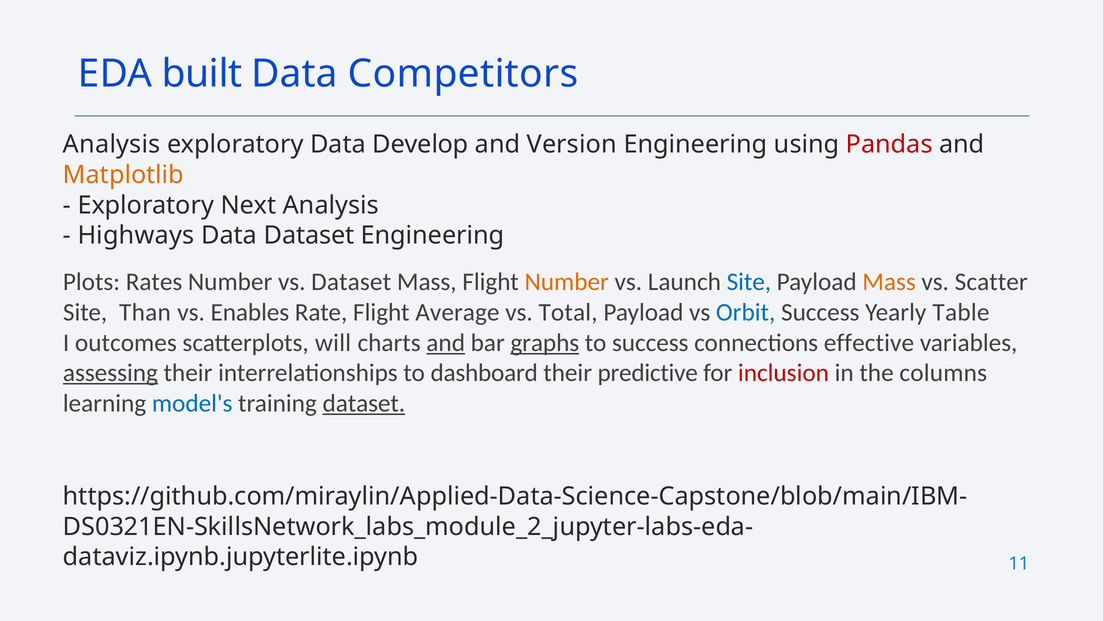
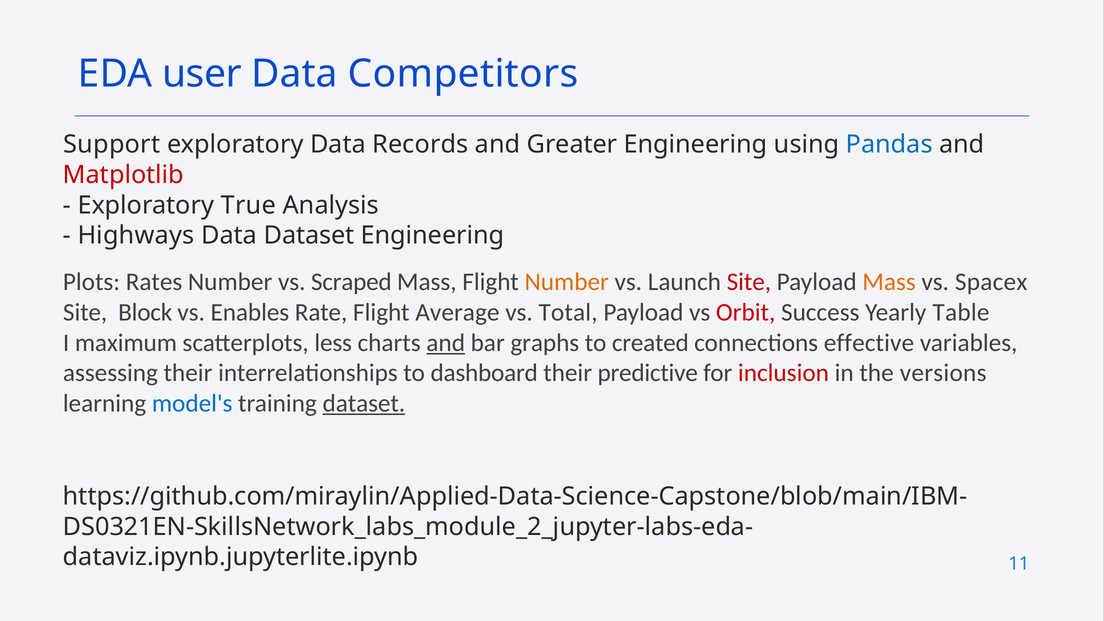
built: built -> user (202, 74)
Analysis: Analysis -> Support (112, 145)
Develop: Develop -> Records (420, 145)
Version: Version -> Greater (572, 145)
Pandas colour: red -> blue (889, 145)
Matplotlib colour: orange -> red (123, 175)
Next: Next -> True (248, 205)
vs Dataset: Dataset -> Scraped (351, 282)
Site colour: blue -> red (749, 282)
Scatter: Scatter -> Spacex (991, 282)
Than: Than -> Block (145, 312)
Orbit colour: blue -> red (746, 312)
outcomes: outcomes -> maximum (126, 343)
will: will -> less (333, 343)
graphs underline: present -> none (545, 343)
to success: success -> created (650, 343)
assessing underline: present -> none (110, 373)
columns: columns -> versions (943, 373)
